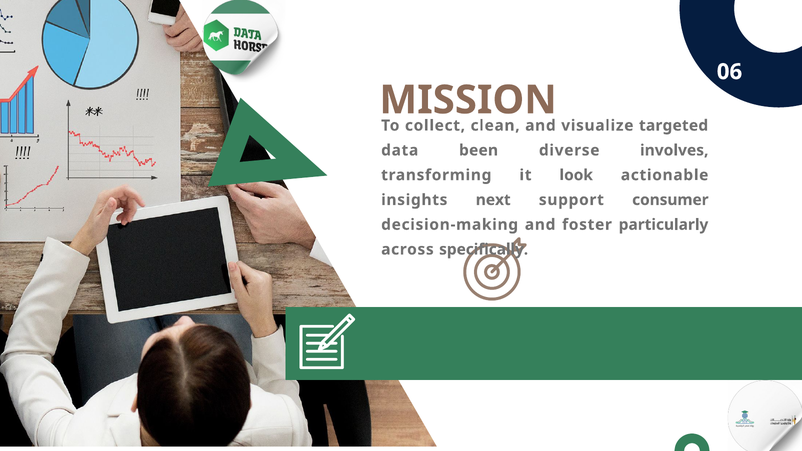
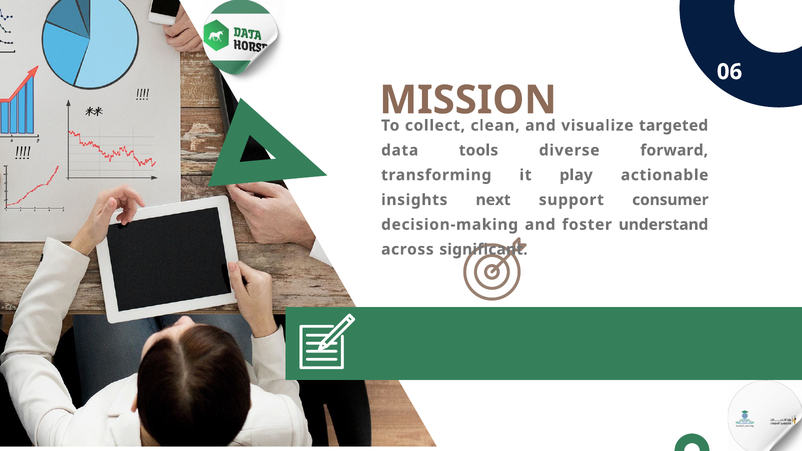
been: been -> tools (479, 150)
involves: involves -> forward (674, 150)
look: look -> play (576, 175)
particularly: particularly -> understand (663, 225)
specifically: specifically -> significant (483, 250)
